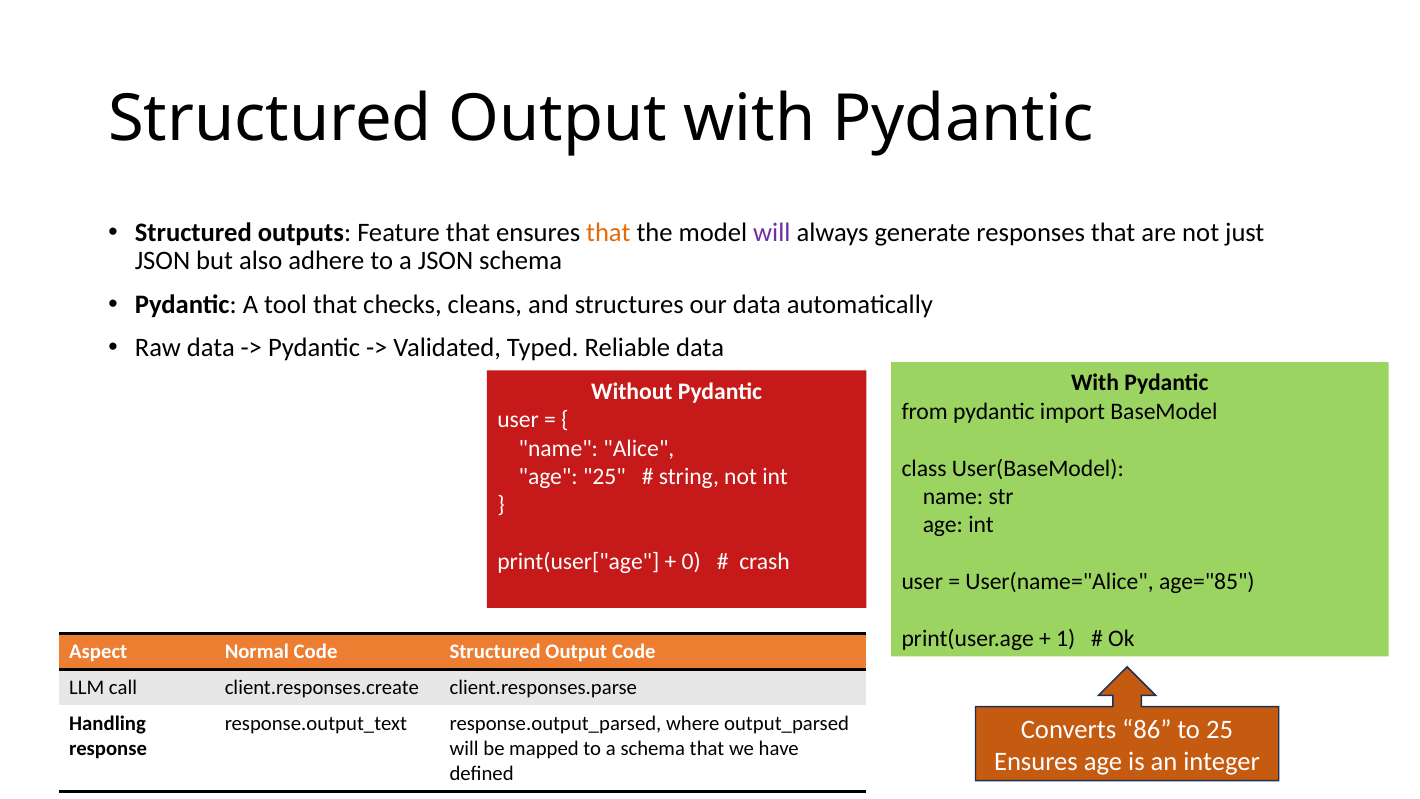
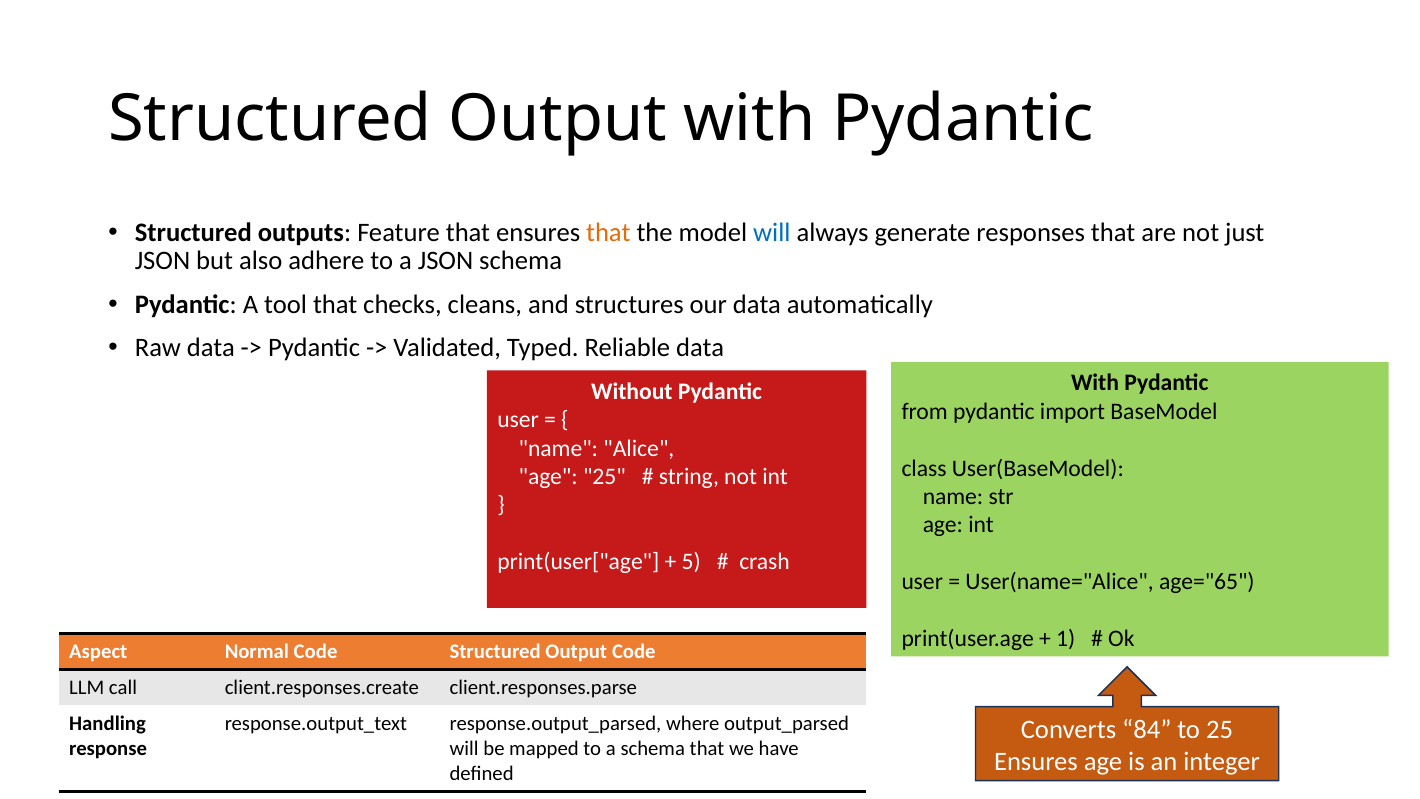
will colour: purple -> blue (772, 232)
0: 0 -> 5 (691, 562)
age="85: age="85 -> age="65 (1207, 582)
86: 86 -> 84 (1147, 729)
